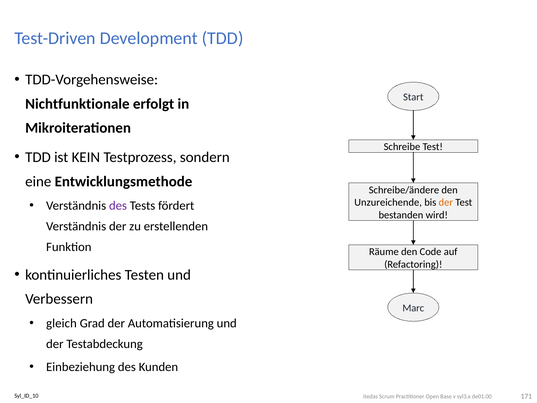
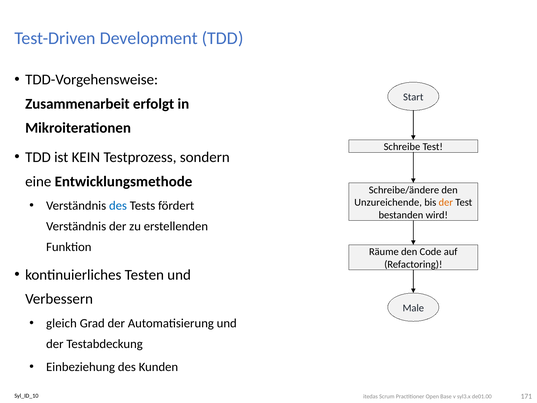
Nichtfunktionale: Nichtfunktionale -> Zusammenarbeit (77, 104)
des colour: purple -> blue (118, 206)
Marc: Marc -> Male (413, 308)
